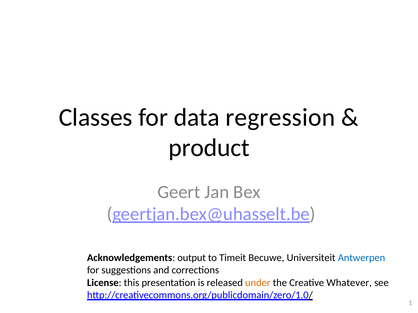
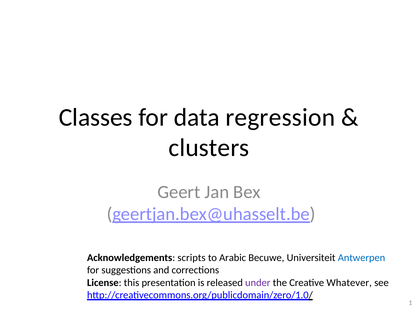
product: product -> clusters (209, 148)
output: output -> scripts (192, 258)
Timeit: Timeit -> Arabic (233, 258)
under colour: orange -> purple (258, 283)
